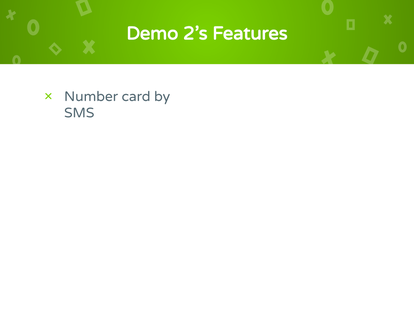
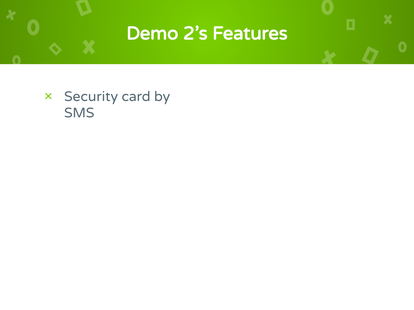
Number: Number -> Security (91, 97)
